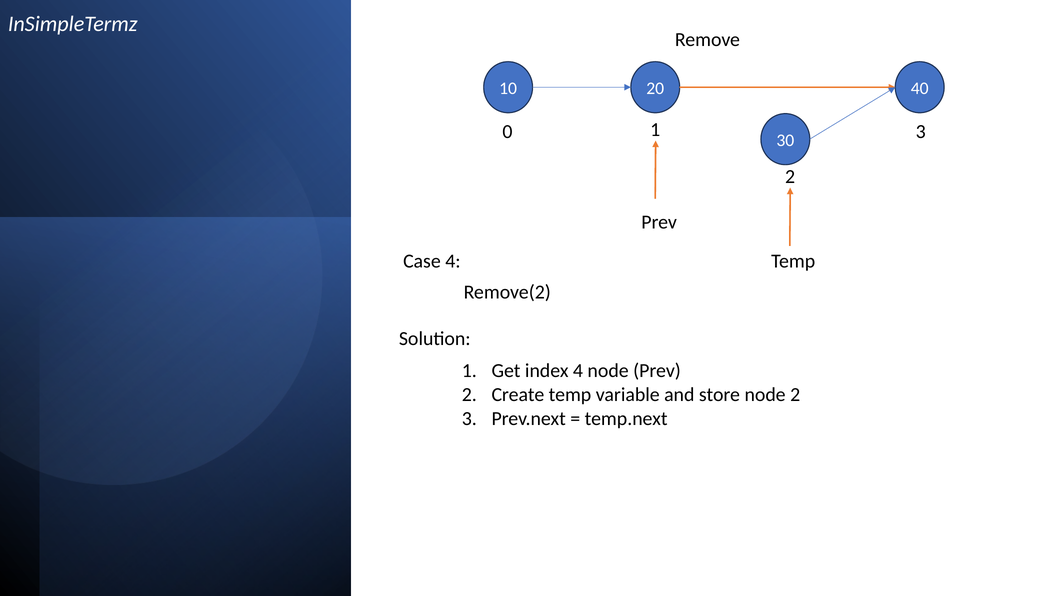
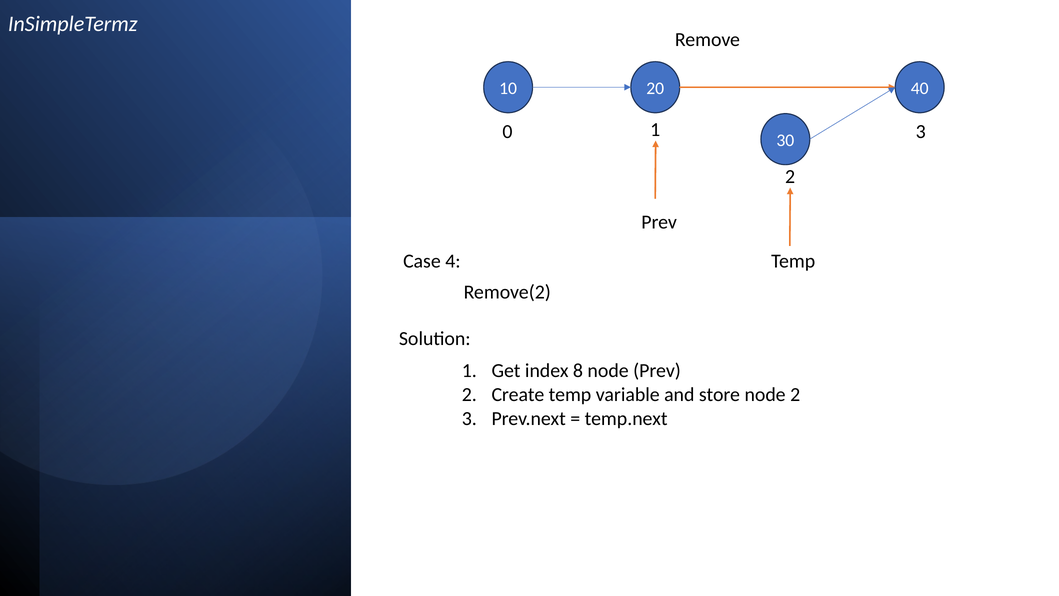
index 4: 4 -> 8 (578, 371)
